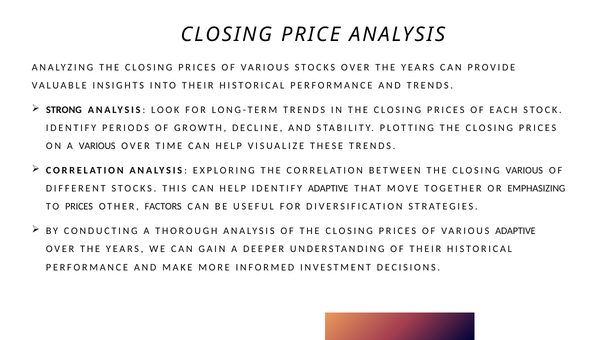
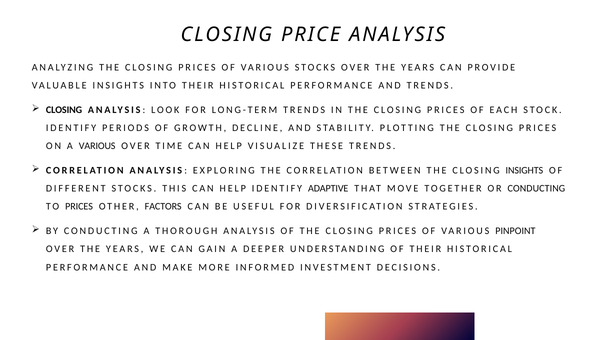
STRONG: STRONG -> CLOSING (64, 110)
CLOSING VARIOUS: VARIOUS -> INSIGHTS (524, 170)
OR EMPHASIZING: EMPHASIZING -> CONDUCTING (536, 188)
VARIOUS ADAPTIVE: ADAPTIVE -> PINPOINT (515, 231)
